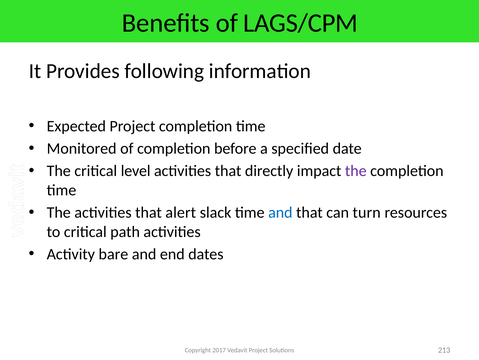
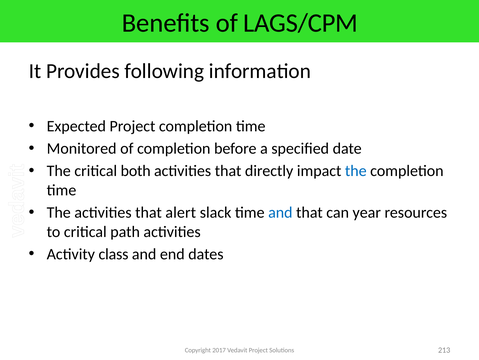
level: level -> both (136, 171)
the colour: purple -> blue (356, 171)
turn: turn -> year (367, 212)
bare: bare -> class (114, 254)
